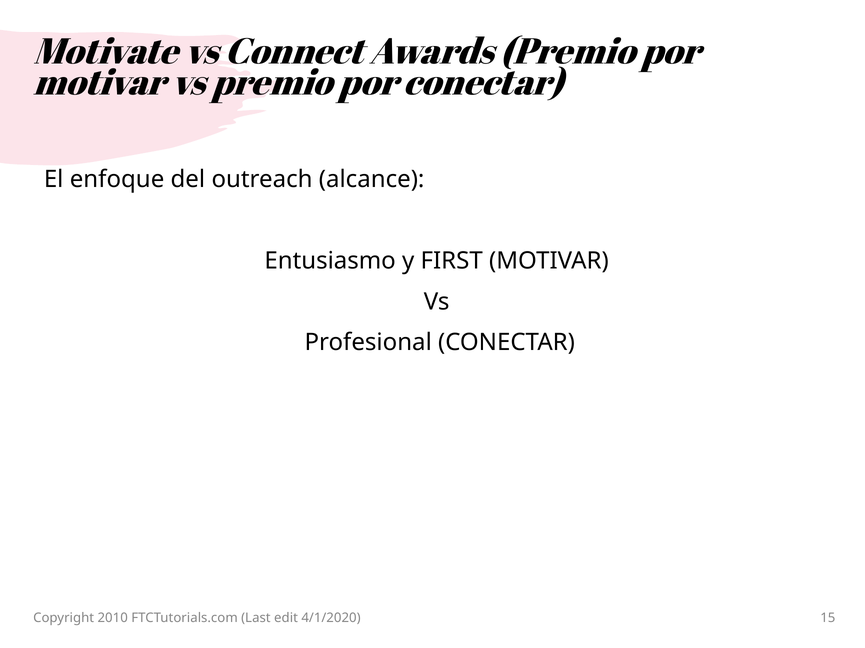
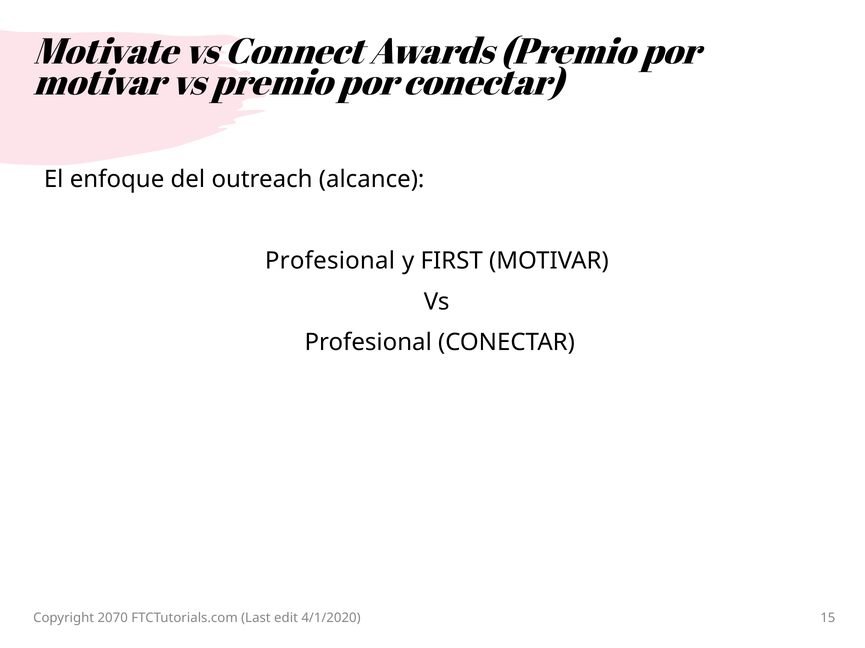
Entusiasmo: Entusiasmo -> Profesional (330, 261)
2010: 2010 -> 2070 (113, 618)
